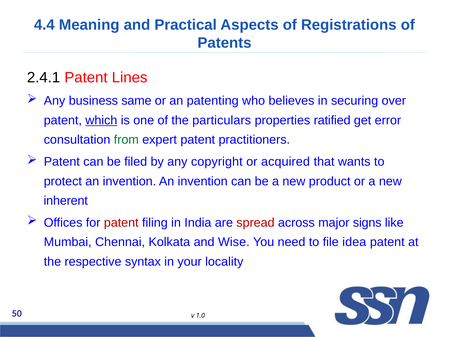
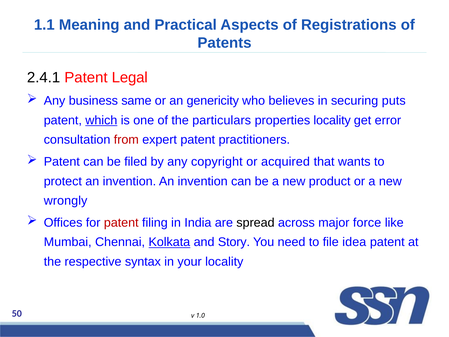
4.4: 4.4 -> 1.1 (44, 25)
Lines: Lines -> Legal (130, 78)
patenting: patenting -> genericity (213, 101)
over: over -> puts (394, 101)
properties ratified: ratified -> locality (332, 120)
from colour: green -> red (126, 140)
inherent: inherent -> wrongly (66, 201)
spread colour: red -> black (255, 223)
signs: signs -> force (367, 223)
Kolkata underline: none -> present (169, 242)
Wise: Wise -> Story (234, 242)
